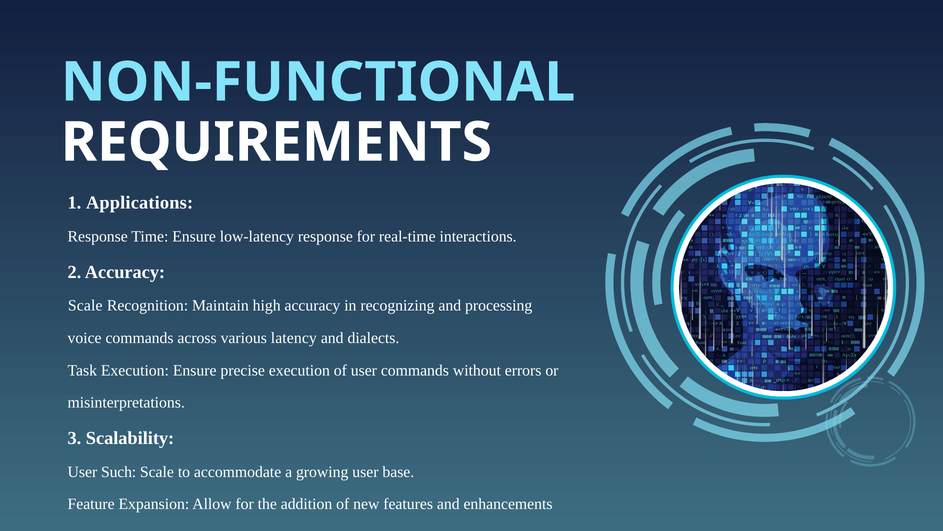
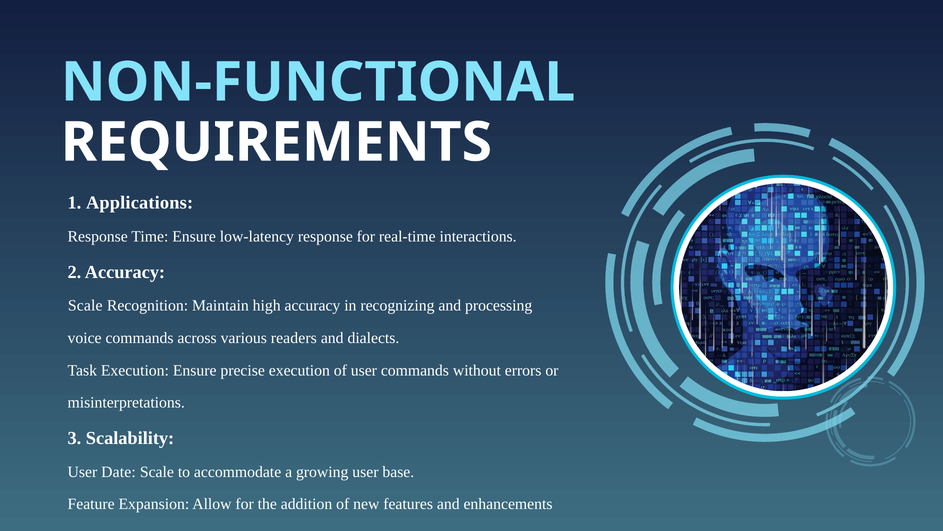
latency: latency -> readers (294, 338)
Such: Such -> Date (118, 471)
